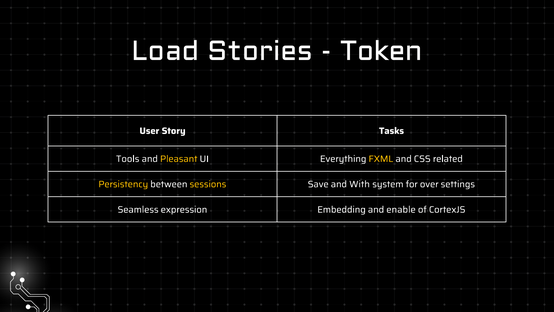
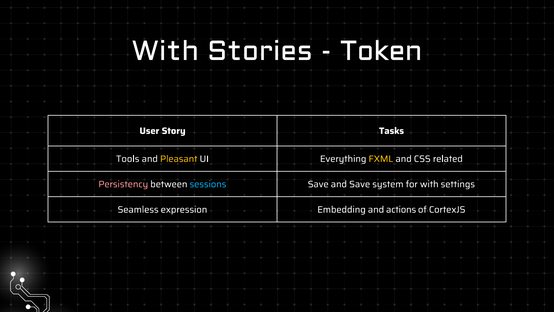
Load: Load -> With (165, 51)
Persistency colour: yellow -> pink (123, 184)
sessions colour: yellow -> light blue (208, 184)
and With: With -> Save (360, 184)
for over: over -> with (429, 184)
enable: enable -> actions (401, 209)
